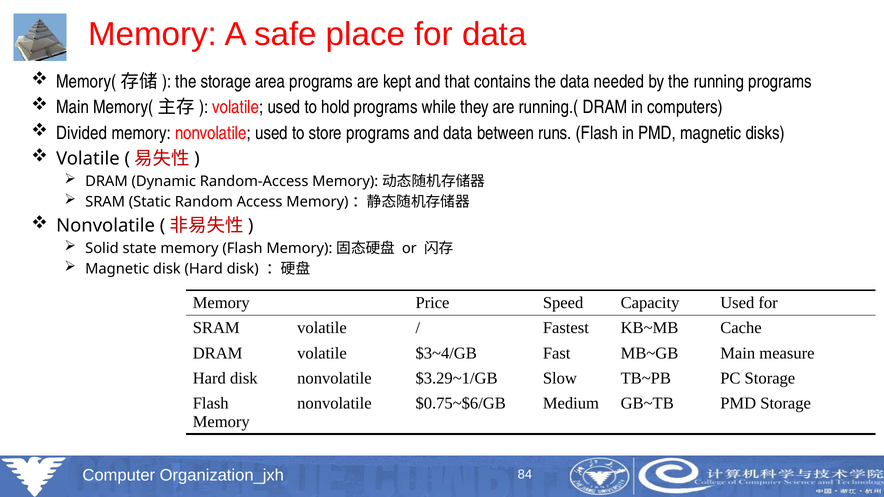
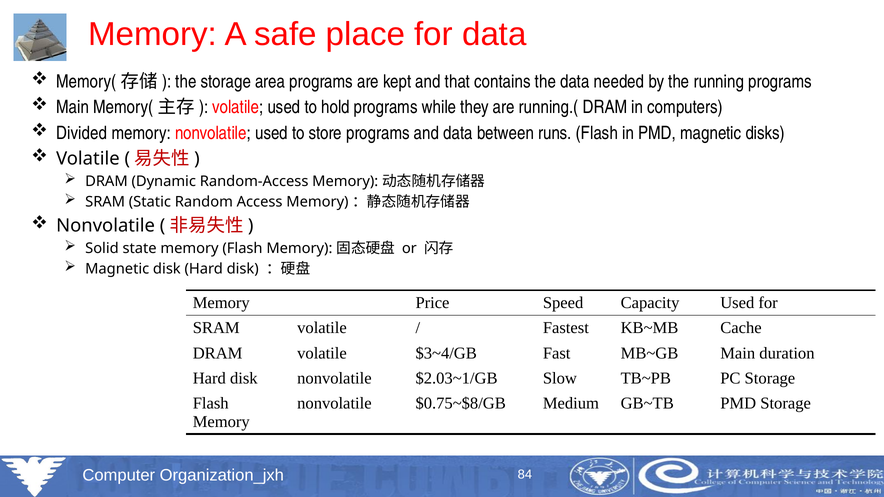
measure: measure -> duration (787, 353)
$3.29~1/GB: $3.29~1/GB -> $2.03~1/GB (457, 378)
$0.75~$6/GB: $0.75~$6/GB -> $0.75~$8/GB (461, 403)
